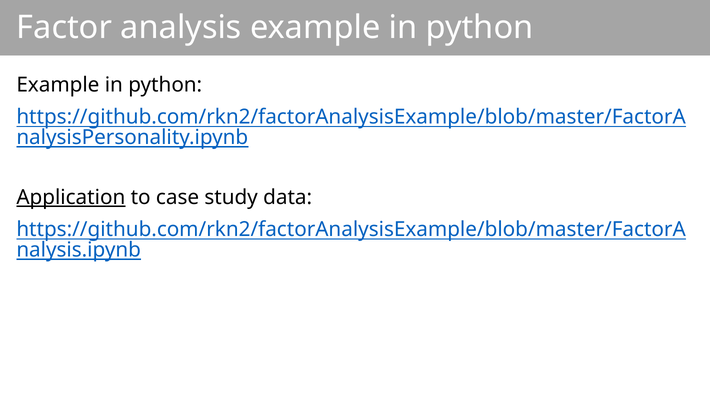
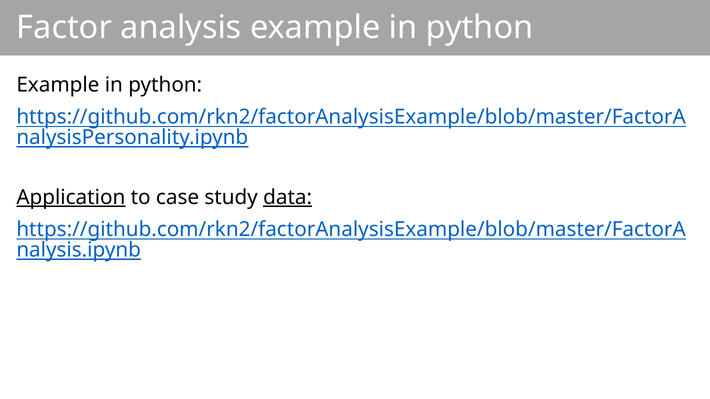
data underline: none -> present (288, 198)
